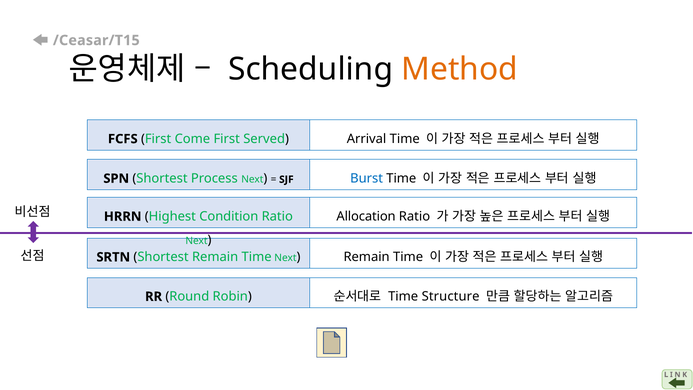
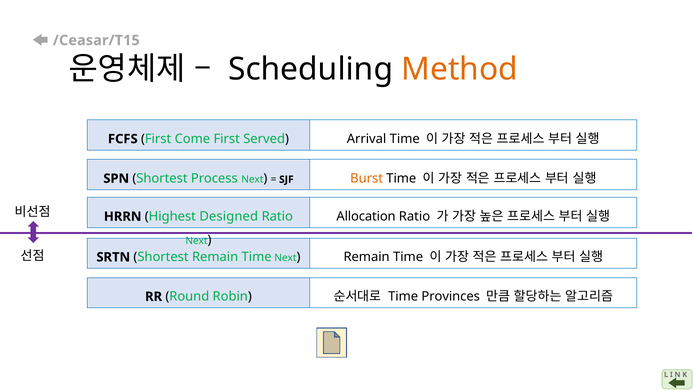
Burst colour: blue -> orange (367, 178)
Condition: Condition -> Designed (229, 216)
Structure: Structure -> Provinces (451, 296)
